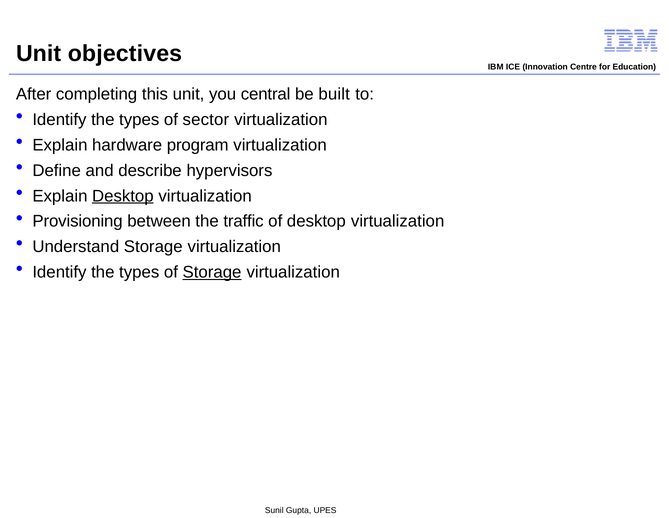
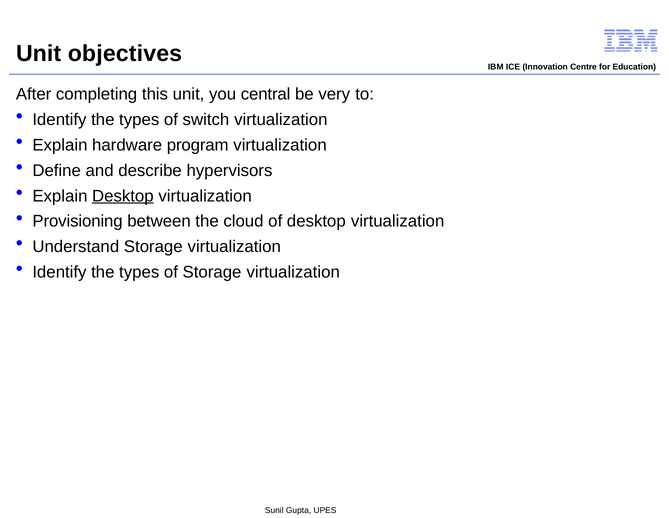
built: built -> very (334, 94)
sector: sector -> switch (206, 120)
traffic: traffic -> cloud (243, 221)
Storage underline: present -> none (212, 272)
